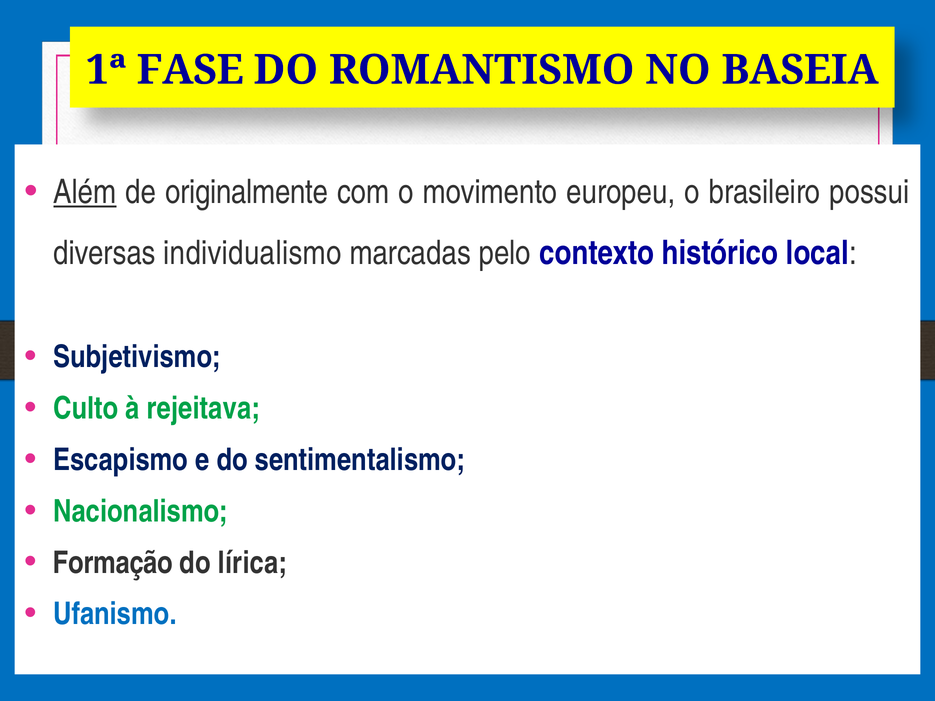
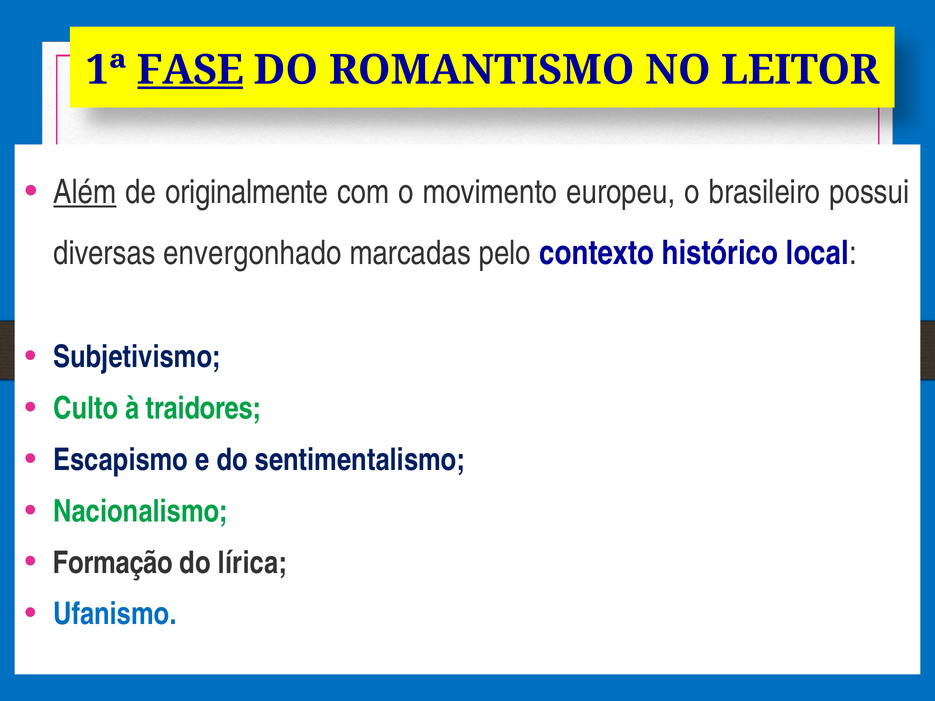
FASE underline: none -> present (190, 70)
BASEIA: BASEIA -> LEITOR (800, 70)
individualismo: individualismo -> envergonhado (253, 253)
rejeitava: rejeitava -> traidores (204, 409)
